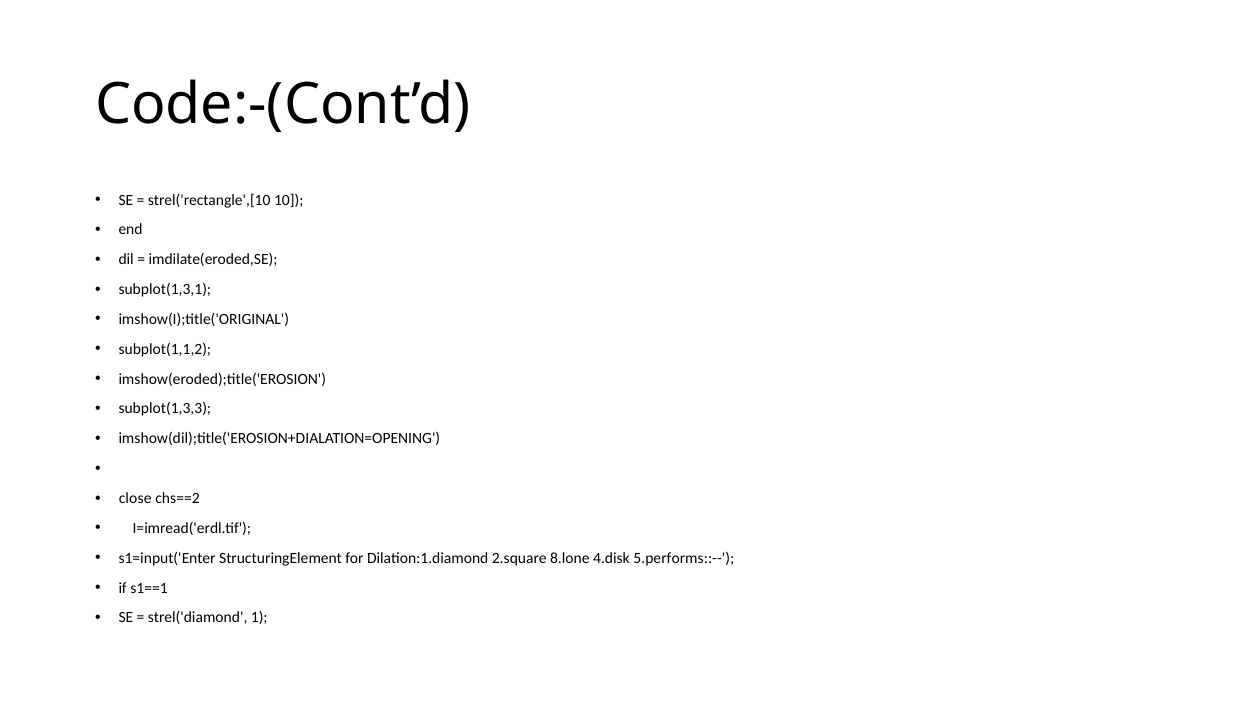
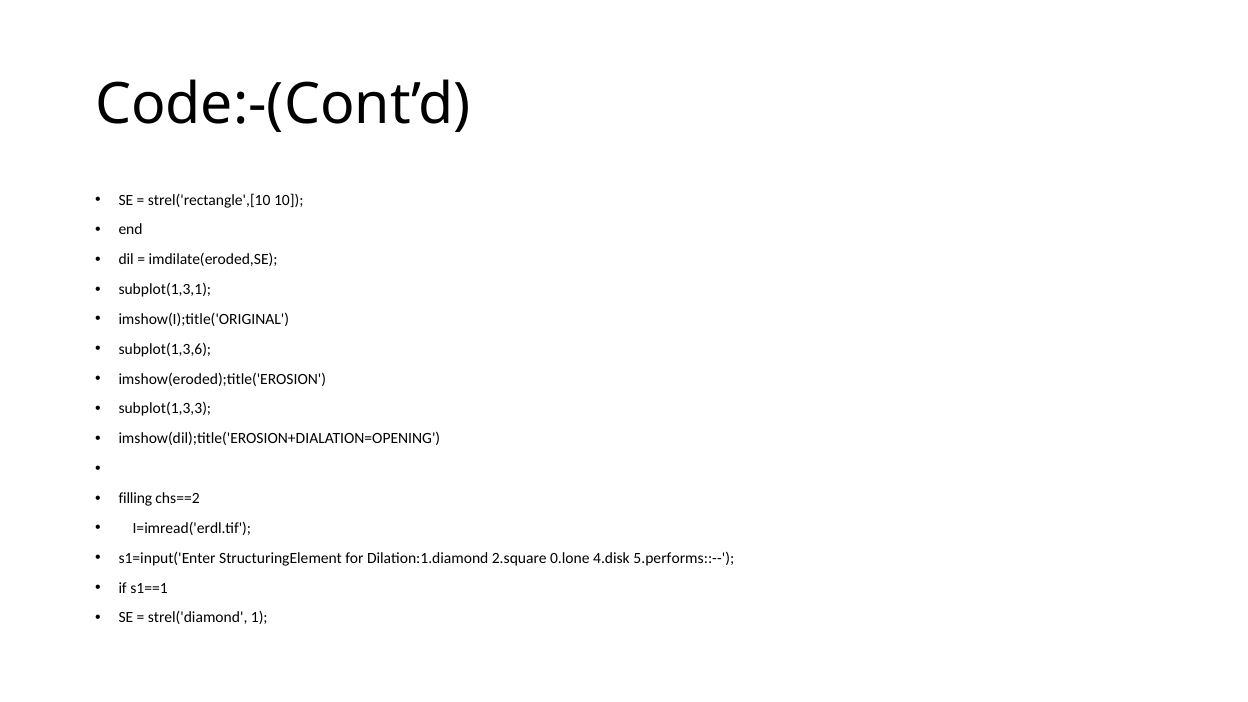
subplot(1,1,2: subplot(1,1,2 -> subplot(1,3,6 (165, 349)
close: close -> filling (135, 498)
8.lone: 8.lone -> 0.lone (570, 558)
